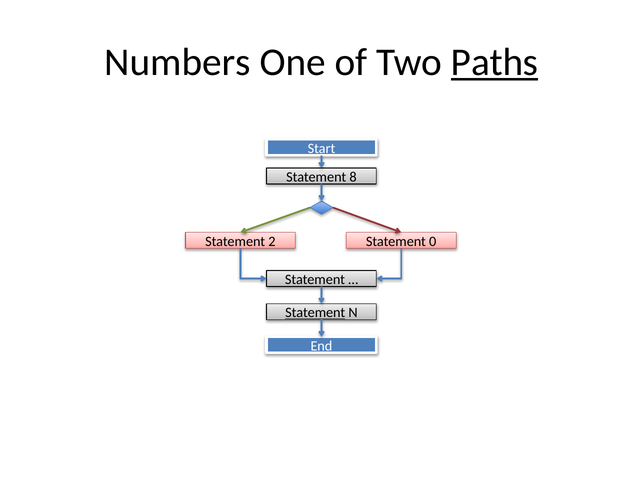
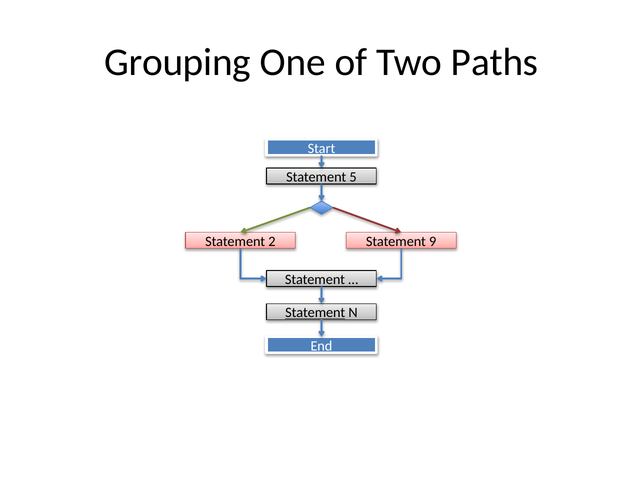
Numbers: Numbers -> Grouping (178, 62)
Paths underline: present -> none (495, 62)
8: 8 -> 5 (353, 177)
0: 0 -> 9 (433, 241)
